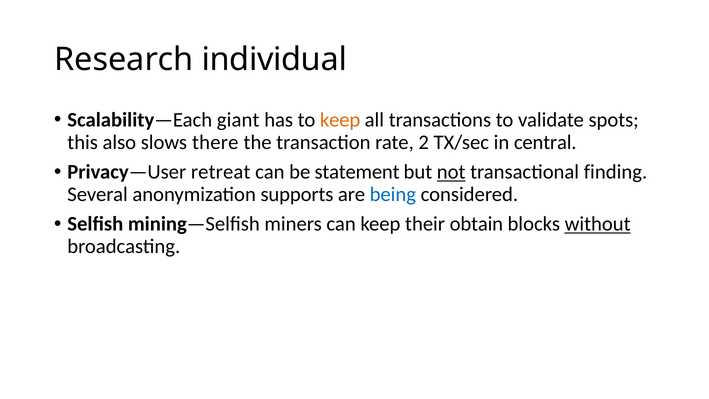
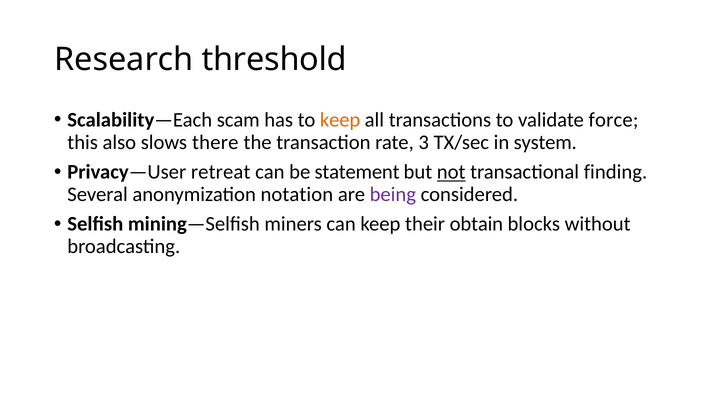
individual: individual -> threshold (274, 60)
giant: giant -> scam (238, 120)
spots: spots -> force (614, 120)
2: 2 -> 3 (424, 142)
central: central -> system (545, 142)
supports: supports -> notation (297, 194)
being colour: blue -> purple (393, 194)
without underline: present -> none (598, 224)
